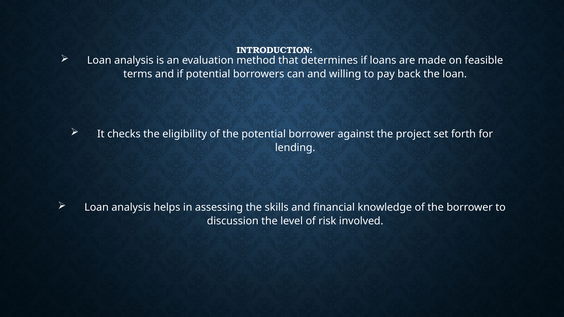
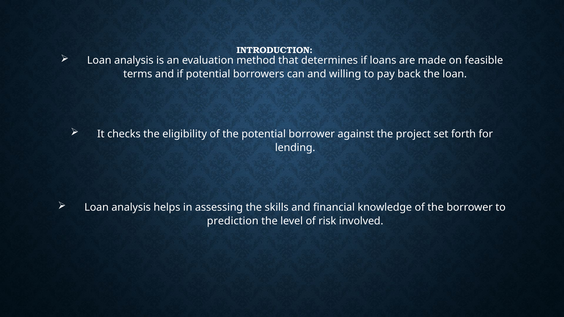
discussion: discussion -> prediction (233, 221)
